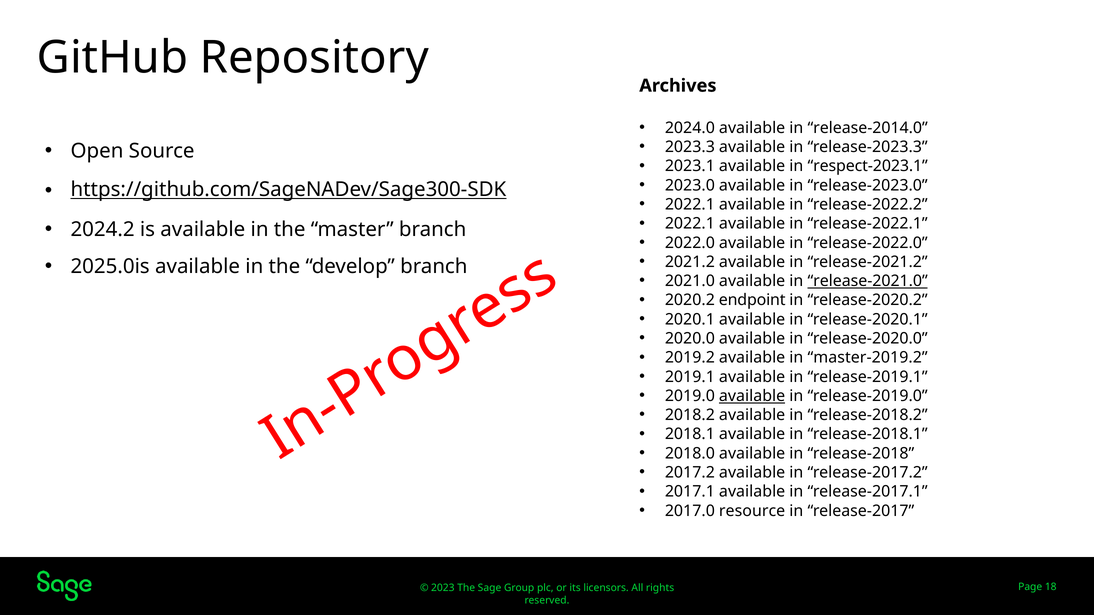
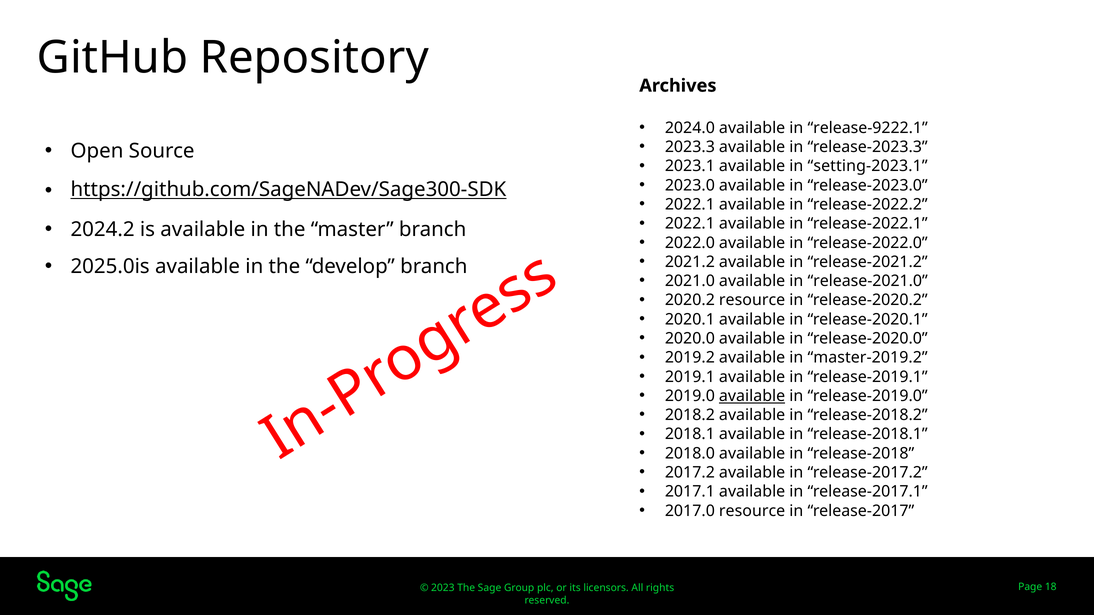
release-2014.0: release-2014.0 -> release-9222.1 (868, 128)
respect-2023.1: respect-2023.1 -> setting-2023.1 (868, 166)
release-2021.0 underline: present -> none (868, 281)
2020.2 endpoint: endpoint -> resource (752, 300)
